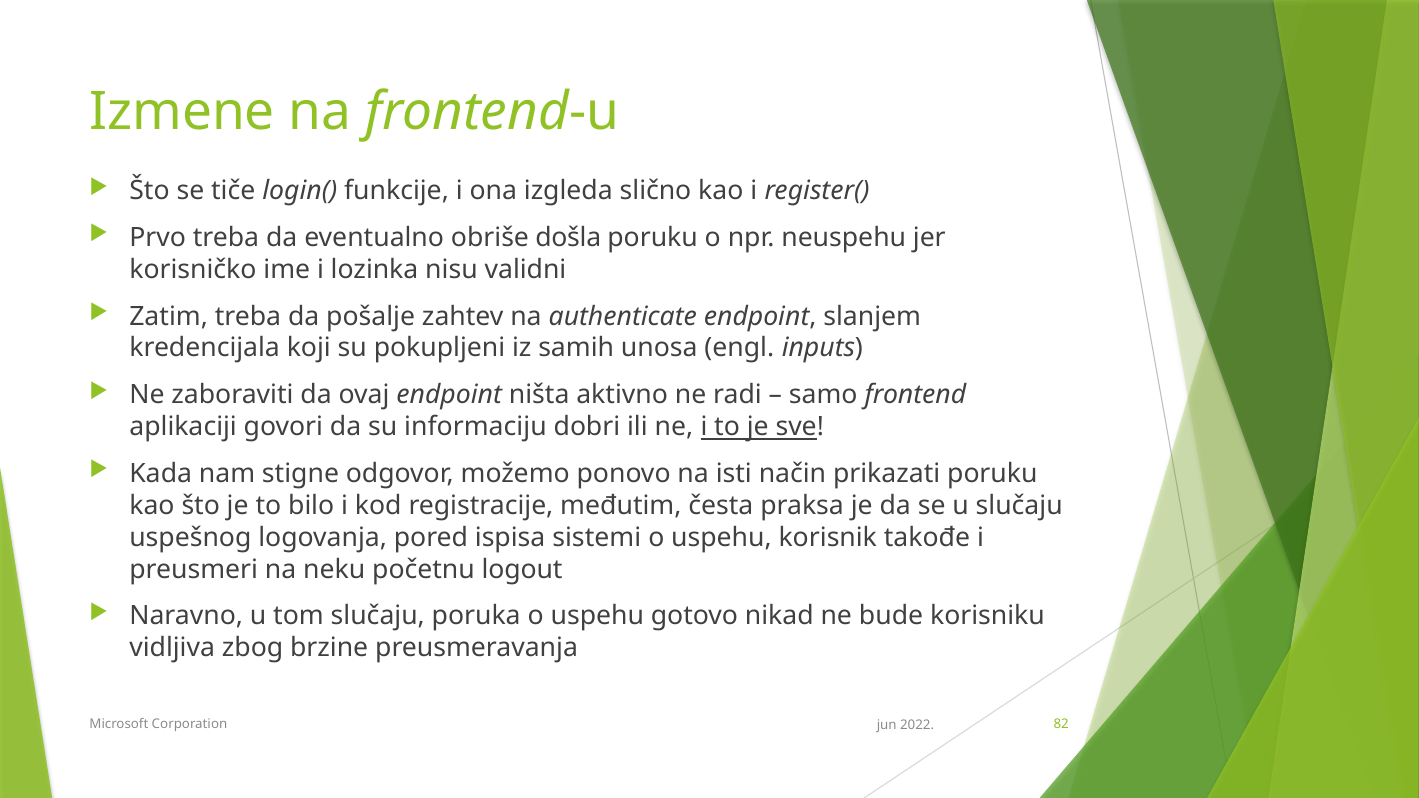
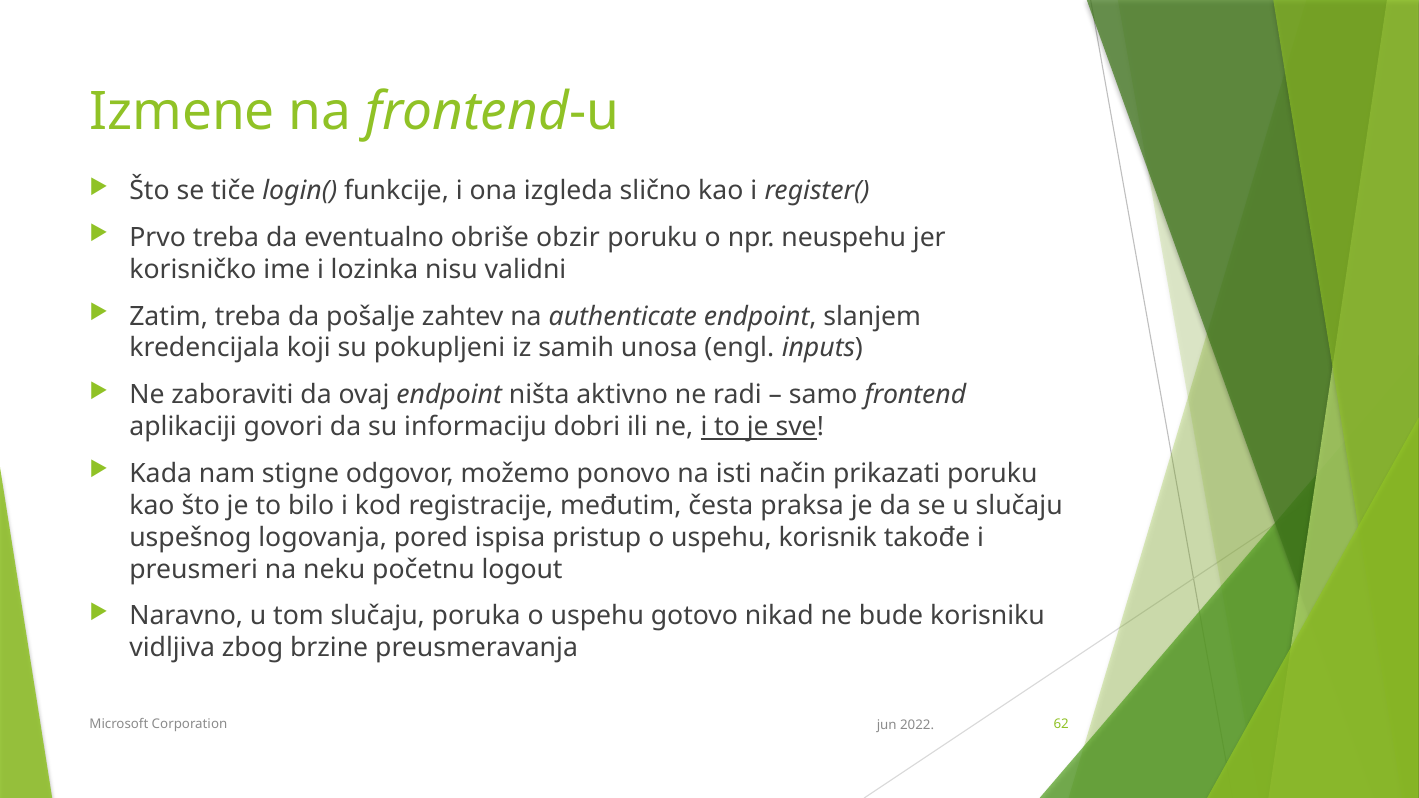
došla: došla -> obzir (568, 238)
sistemi: sistemi -> pristup (597, 538)
82: 82 -> 62 (1061, 724)
